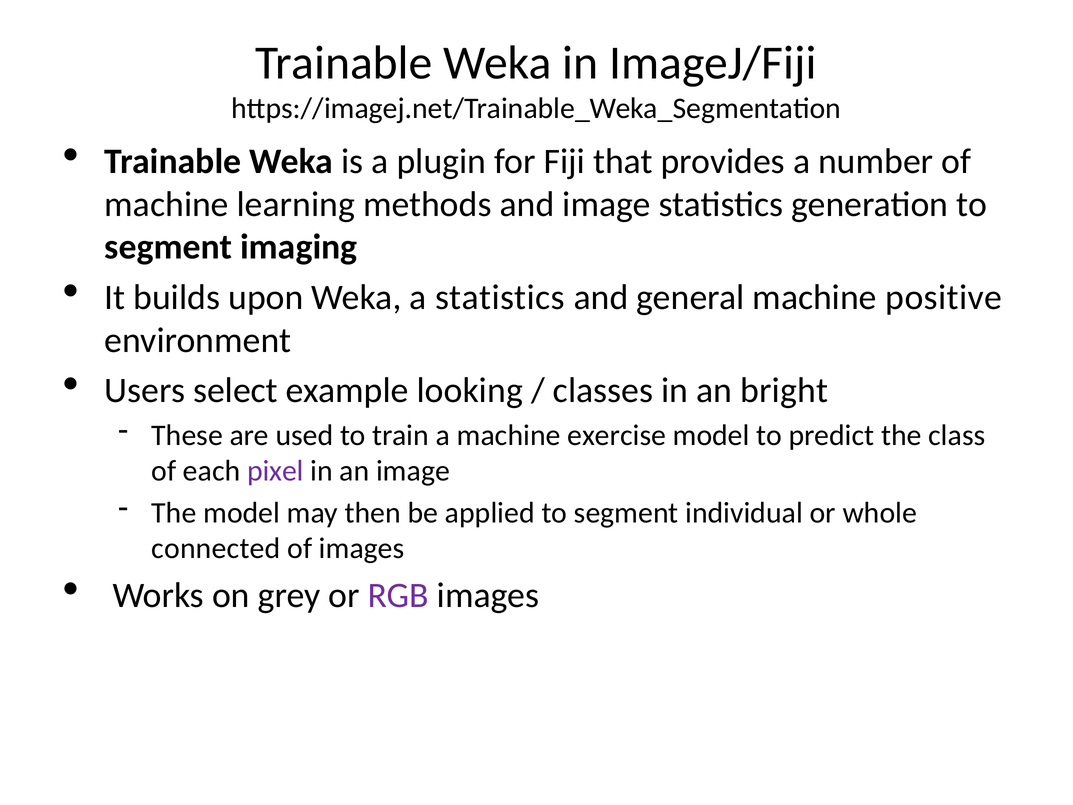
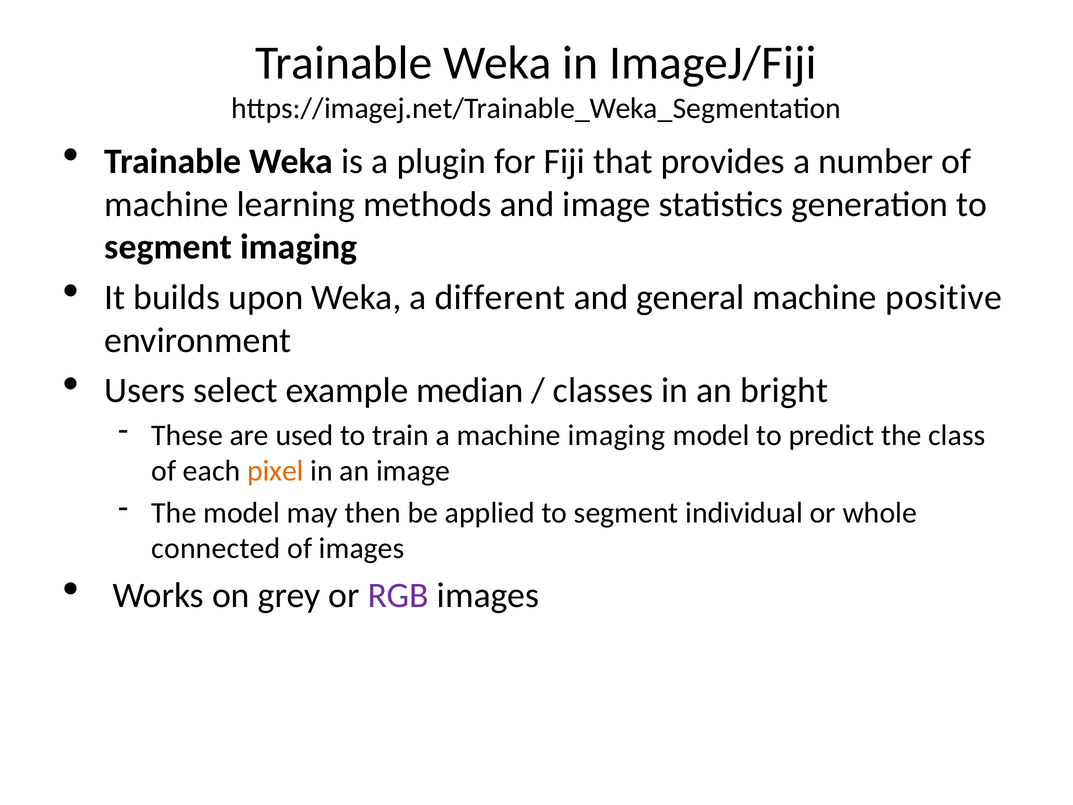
a statistics: statistics -> different (500, 297)
looking: looking -> median (470, 390)
machine exercise: exercise -> imaging (616, 435)
pixel colour: purple -> orange (275, 471)
